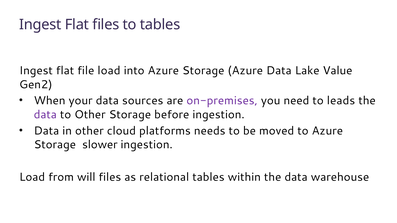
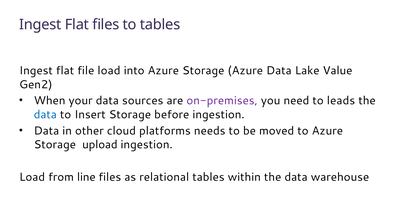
data colour: purple -> blue (45, 115)
to Other: Other -> Insert (90, 115)
slower: slower -> upload (100, 145)
will: will -> line (86, 177)
